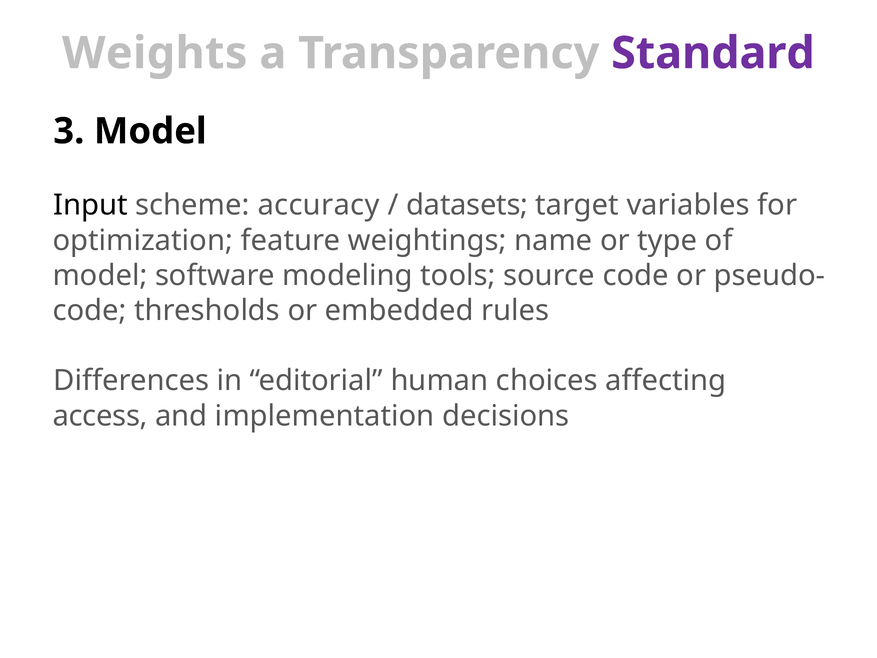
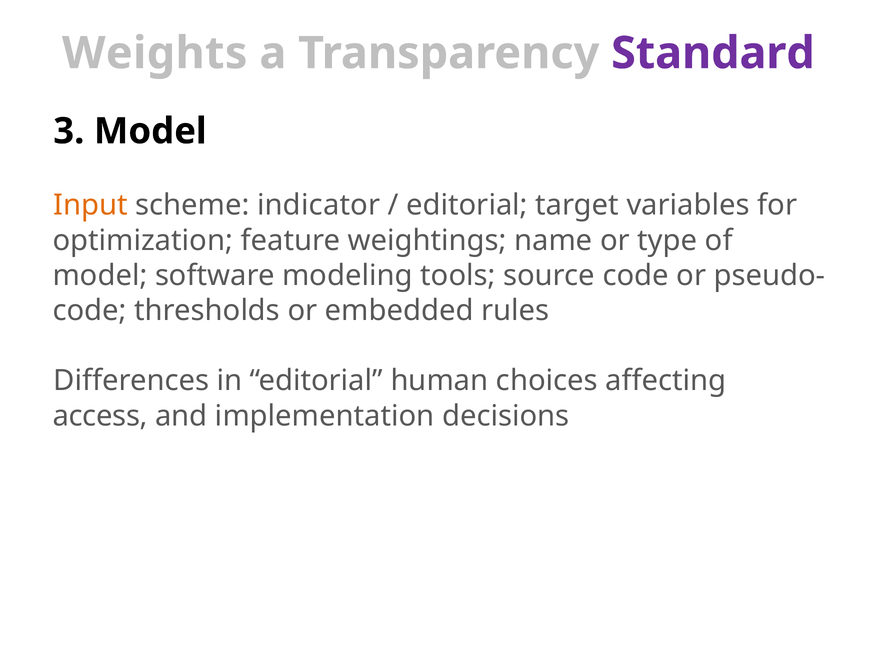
Input colour: black -> orange (91, 205)
accuracy: accuracy -> indicator (319, 205)
datasets: datasets -> editorial (467, 205)
